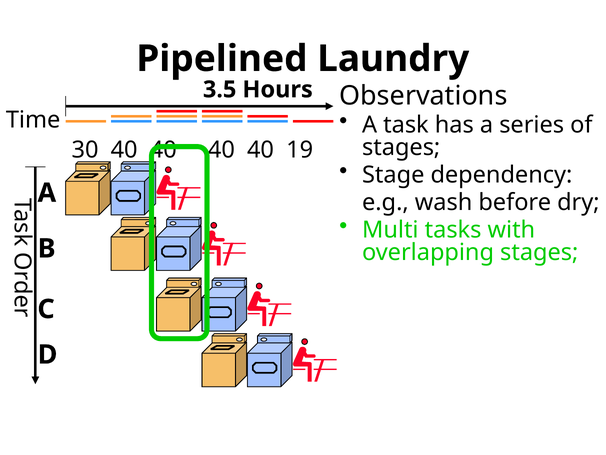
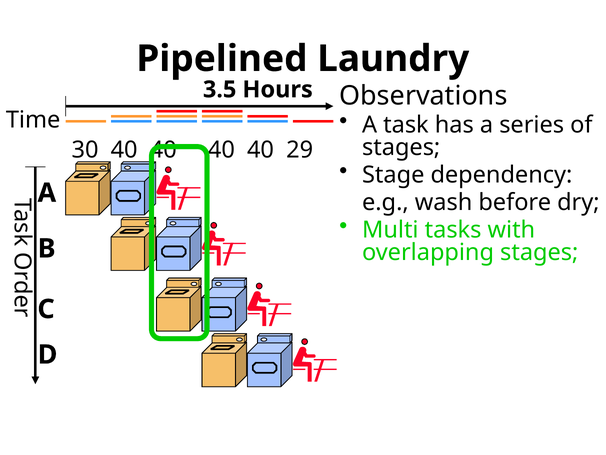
19: 19 -> 29 (300, 150)
